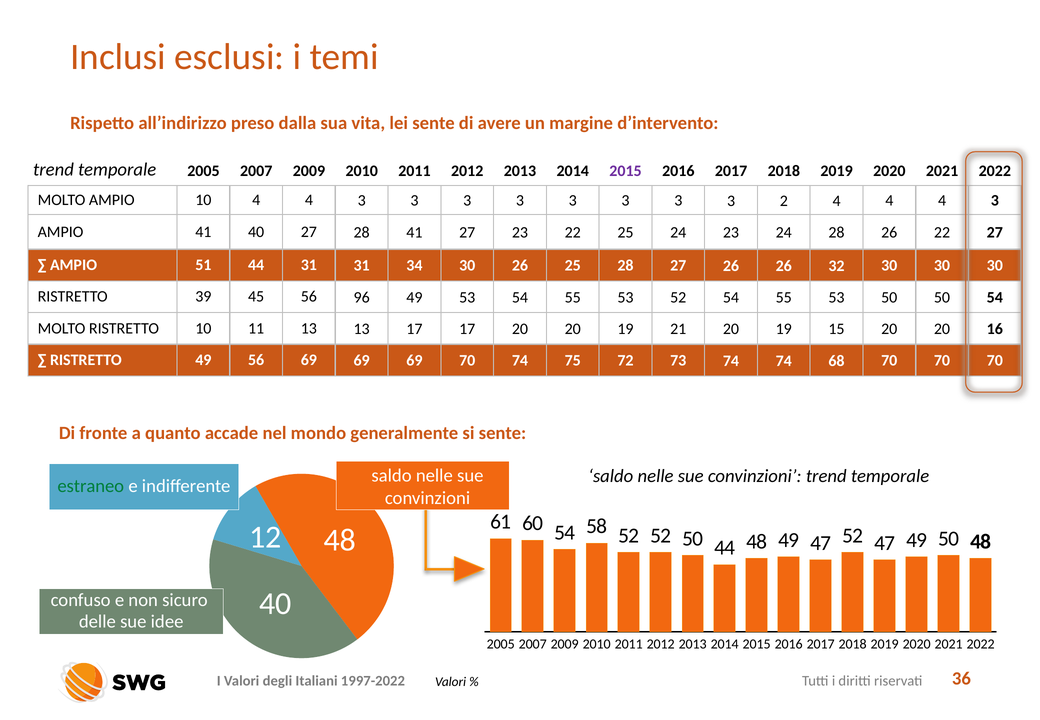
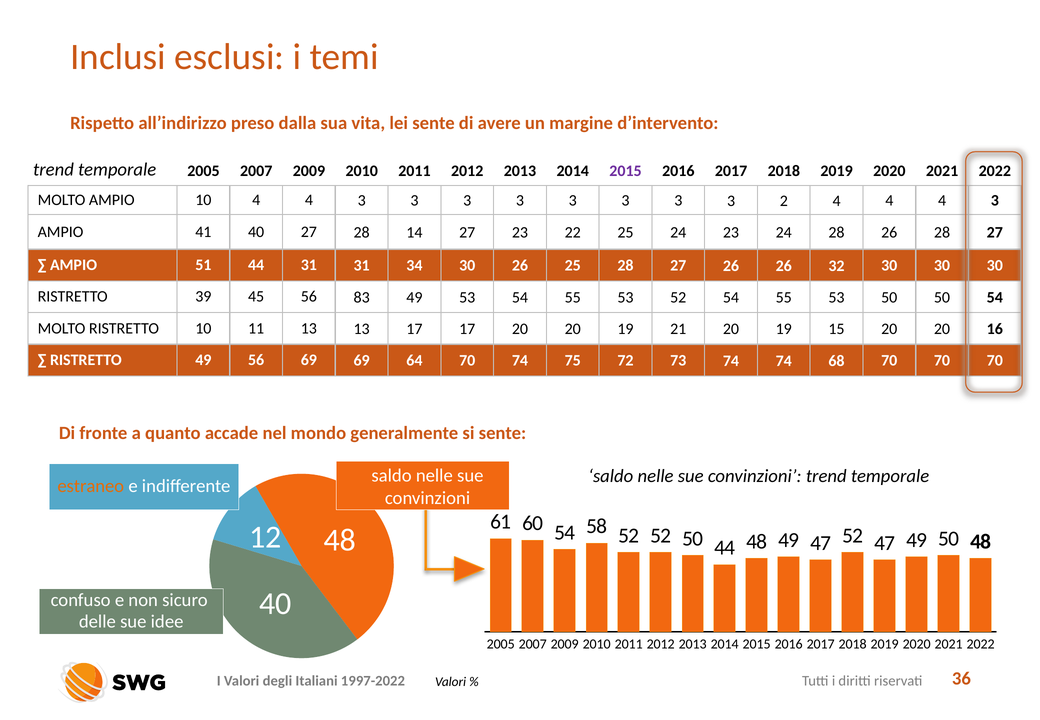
28 41: 41 -> 14 (414, 233)
26 22: 22 -> 28 (942, 232)
96: 96 -> 83 (362, 297)
69 69 69: 69 -> 64 (414, 361)
estraneo colour: green -> orange (91, 486)
